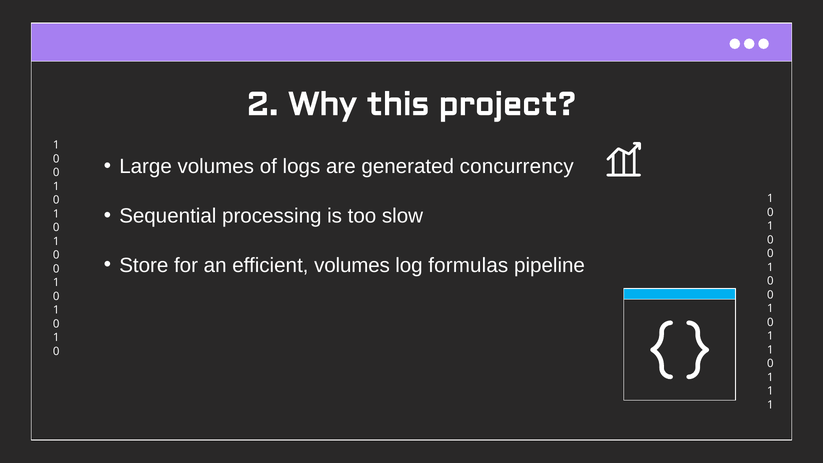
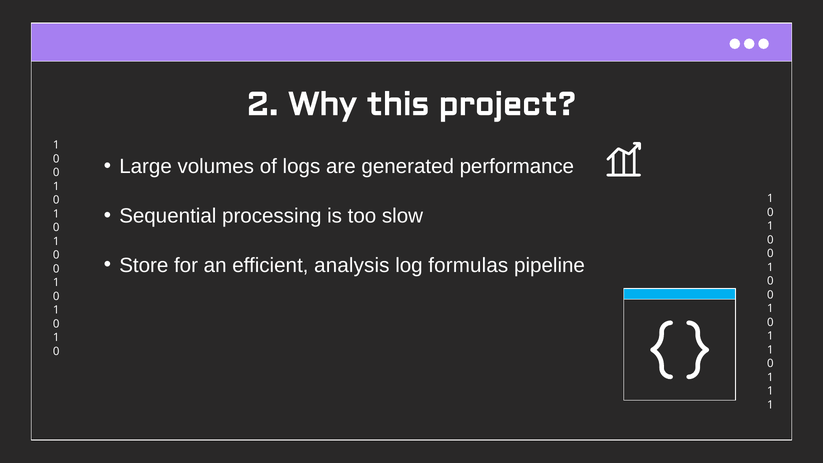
concurrency: concurrency -> performance (517, 166)
efficient volumes: volumes -> analysis (352, 265)
